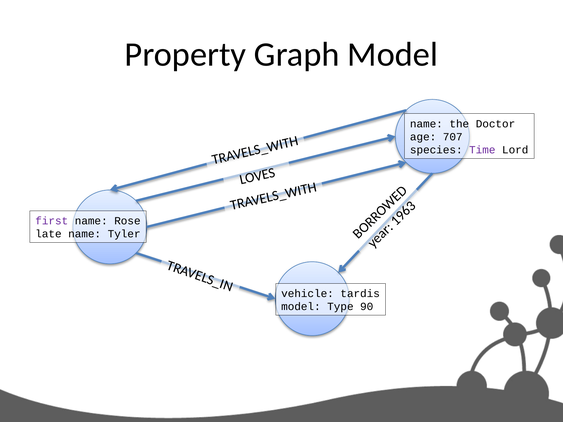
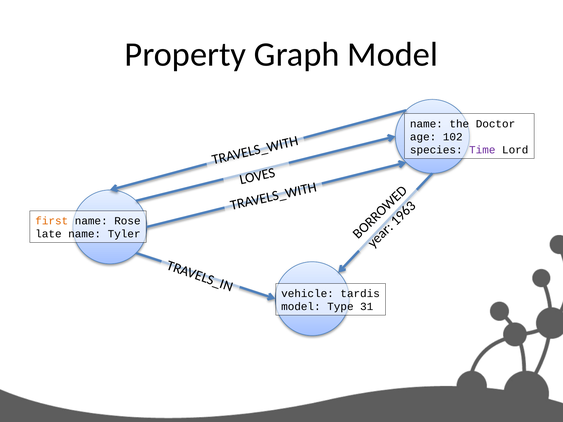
707: 707 -> 102 (453, 137)
first colour: purple -> orange (52, 221)
90: 90 -> 31 (367, 307)
